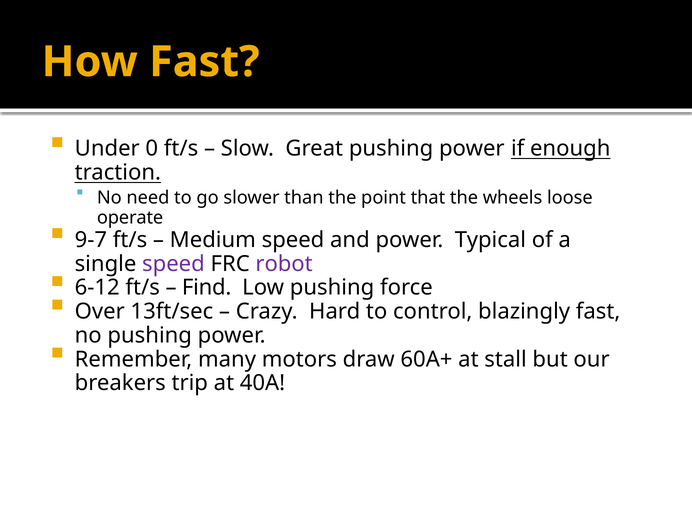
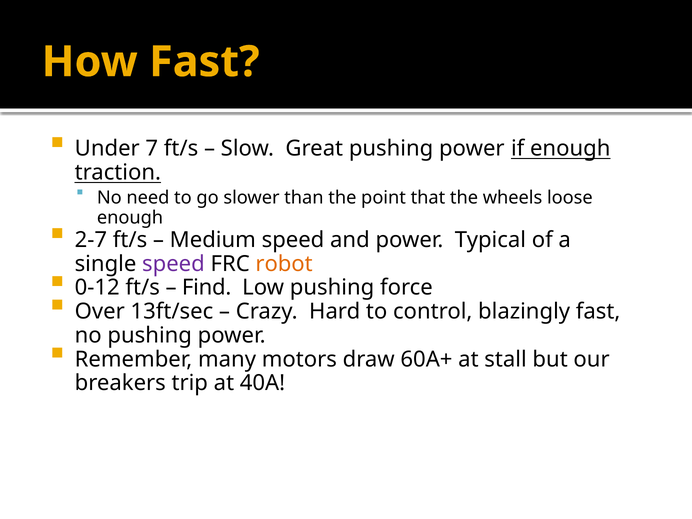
0: 0 -> 7 (152, 149)
operate: operate -> enough (130, 218)
9-7: 9-7 -> 2-7 (91, 240)
robot colour: purple -> orange (284, 264)
6-12: 6-12 -> 0-12 (97, 288)
